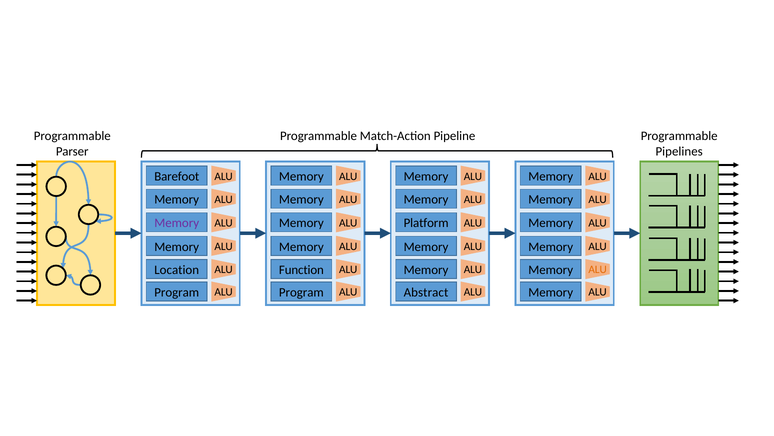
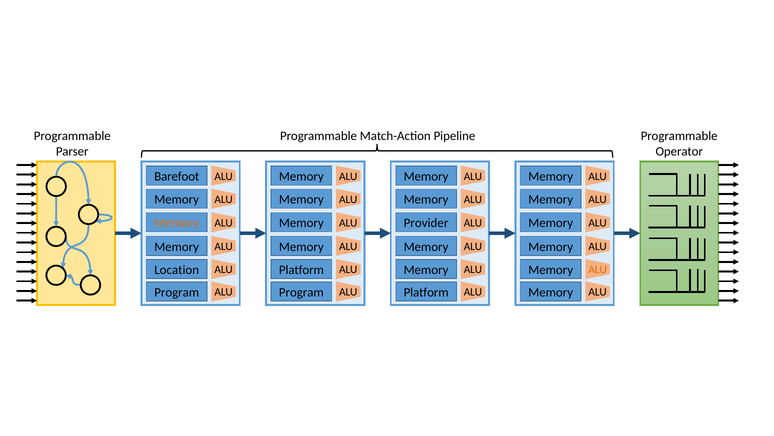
Pipelines: Pipelines -> Operator (679, 151)
Memory colour: purple -> orange (177, 223)
Platform: Platform -> Provider (426, 223)
Function: Function -> Platform (301, 270)
Abstract: Abstract -> Platform (426, 292)
